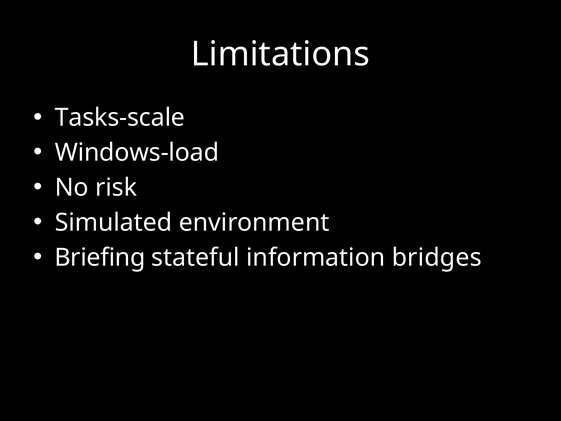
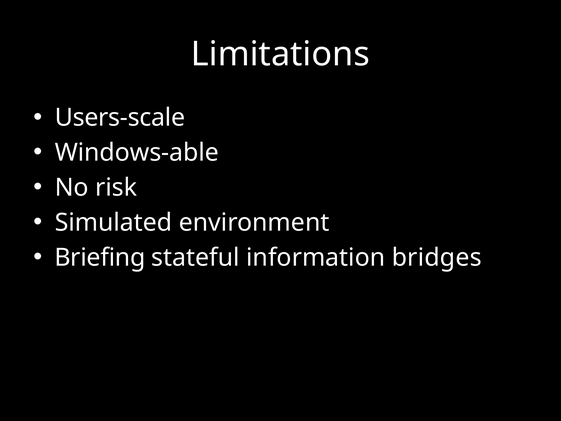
Tasks-scale: Tasks-scale -> Users-scale (120, 118)
Windows-load: Windows-load -> Windows-able (137, 153)
